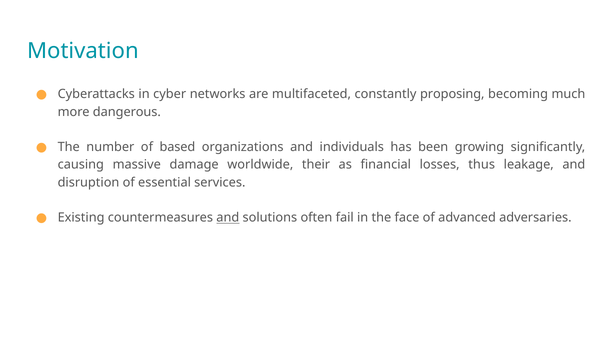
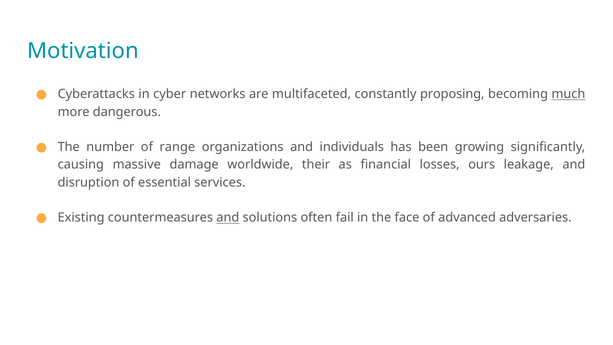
much underline: none -> present (568, 94)
based: based -> range (177, 147)
thus: thus -> ours (482, 165)
